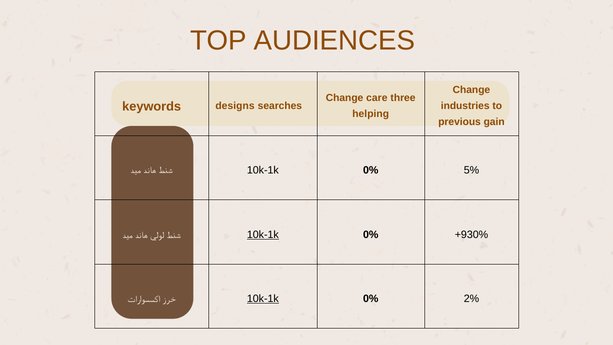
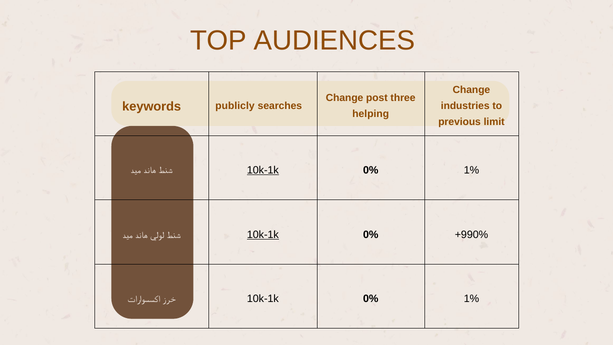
care: care -> post (377, 98)
designs: designs -> publicly (235, 106)
gain: gain -> limit (494, 122)
10k-1k underline: none -> present (263, 170)
5%: 5% -> 1% (471, 170)
+930%: +930% -> +990% (471, 234)
10k-1k underline: present -> none (263, 299)
2%: 2% -> 1% (471, 299)
